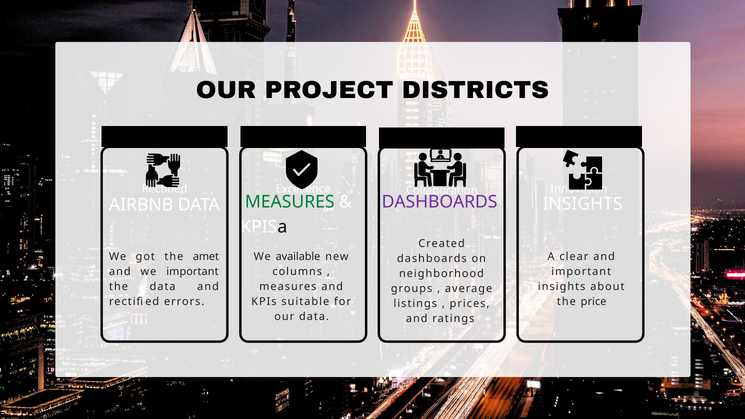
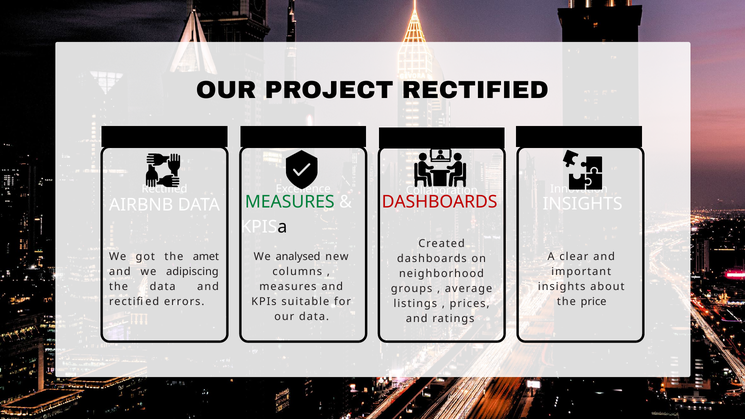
PROJECT DISTRICTS: DISTRICTS -> RECTIFIED (475, 90)
DASHBOARDS colour: purple -> red (440, 202)
available: available -> analysed (298, 257)
we important: important -> adipiscing (192, 272)
